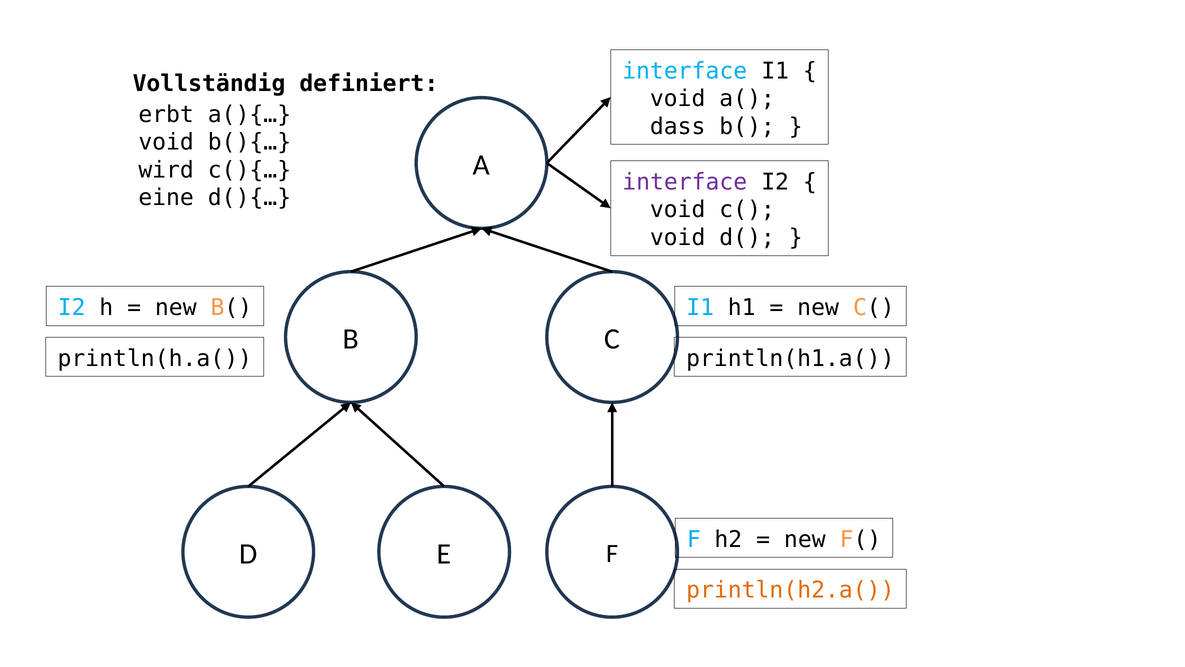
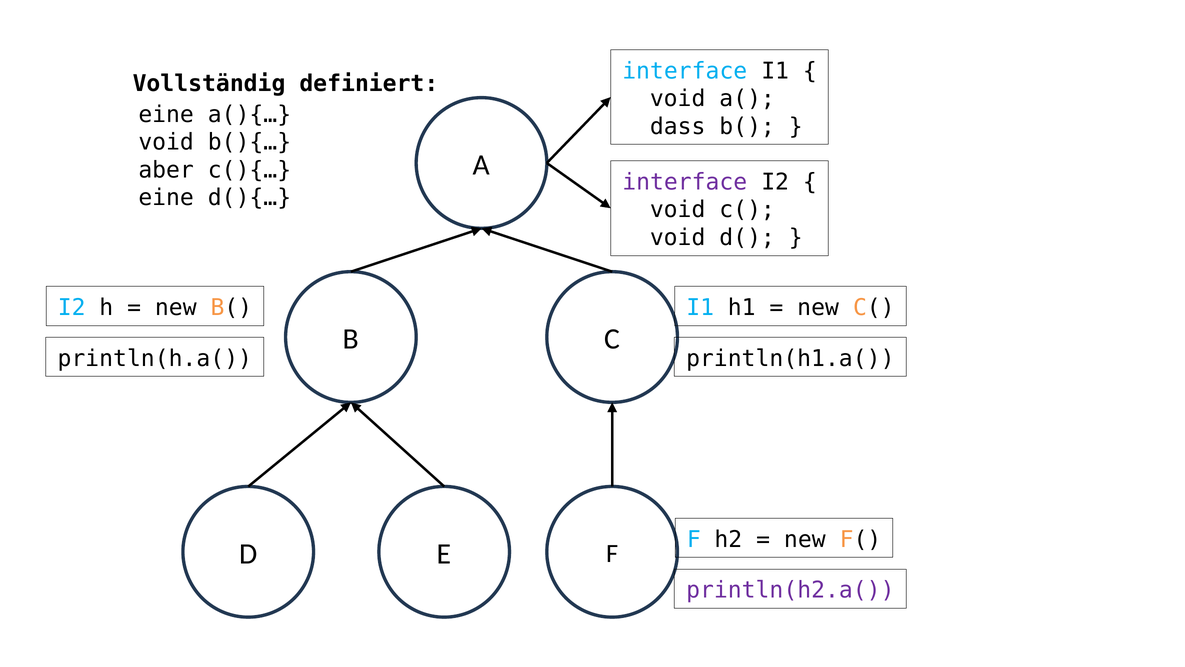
erbt: erbt -> eine (166, 115)
wird: wird -> aber (166, 170)
println(h2.a( colour: orange -> purple (790, 590)
